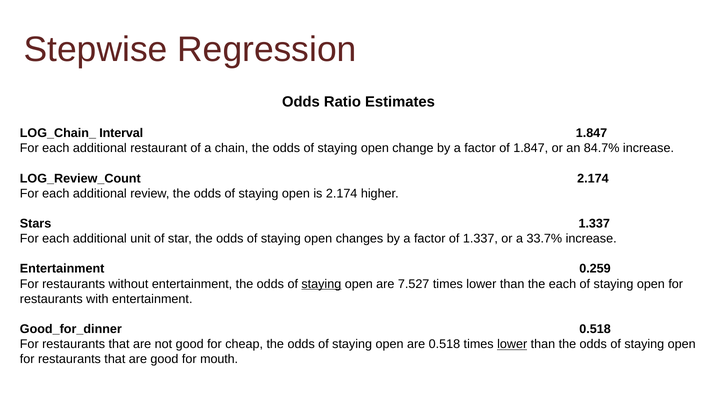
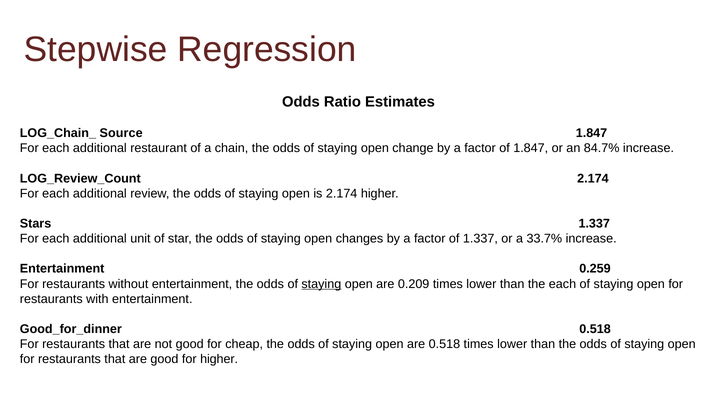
Interval: Interval -> Source (121, 133)
7.527: 7.527 -> 0.209 (414, 284)
lower underline: present -> none (512, 344)
for mouth: mouth -> higher (219, 359)
